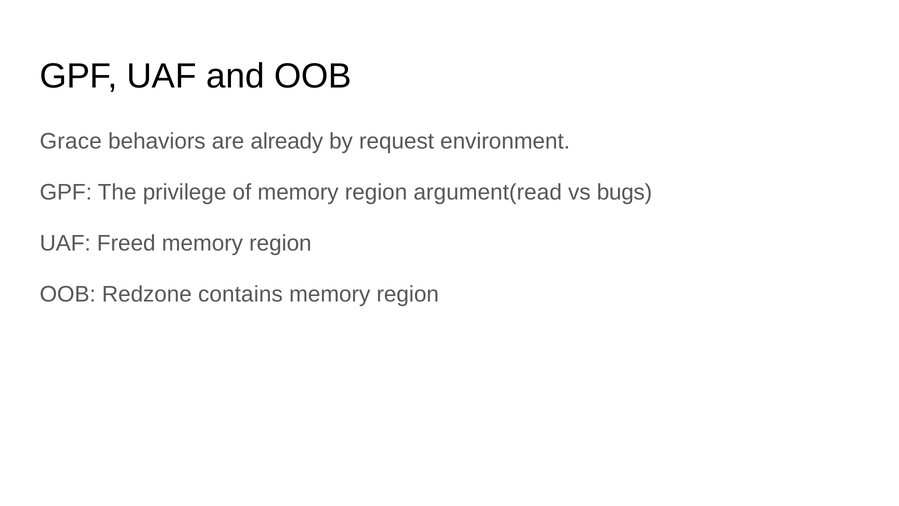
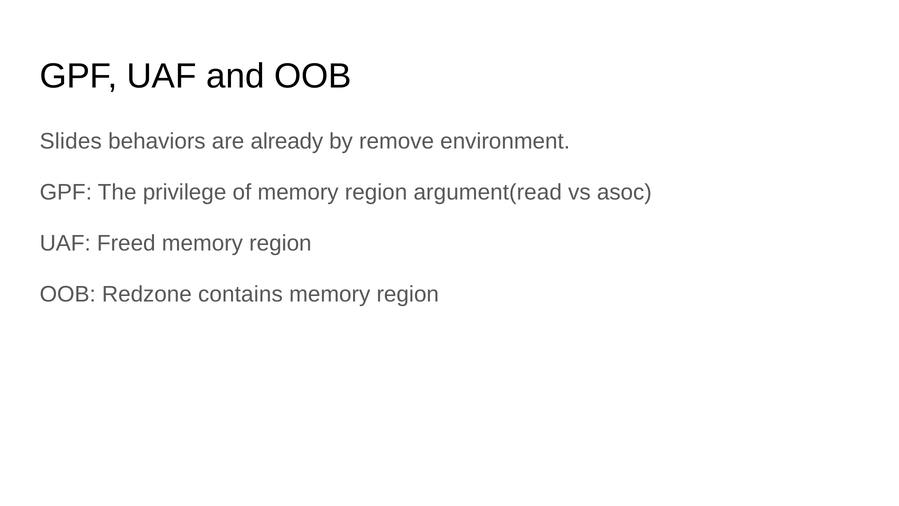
Grace: Grace -> Slides (71, 141)
request: request -> remove (397, 141)
bugs: bugs -> asoc (624, 192)
